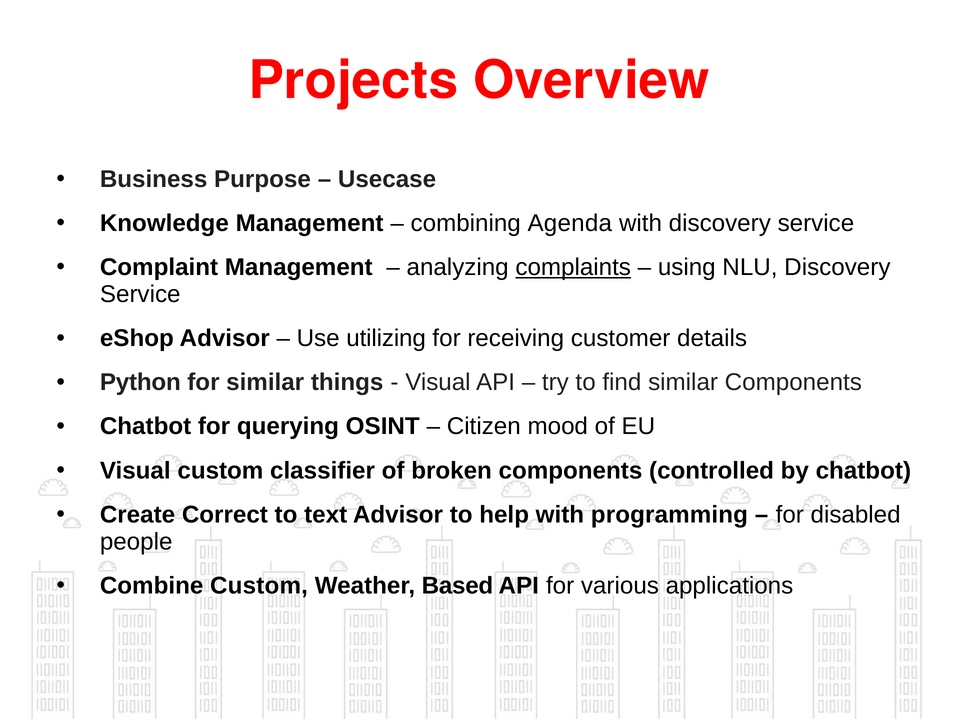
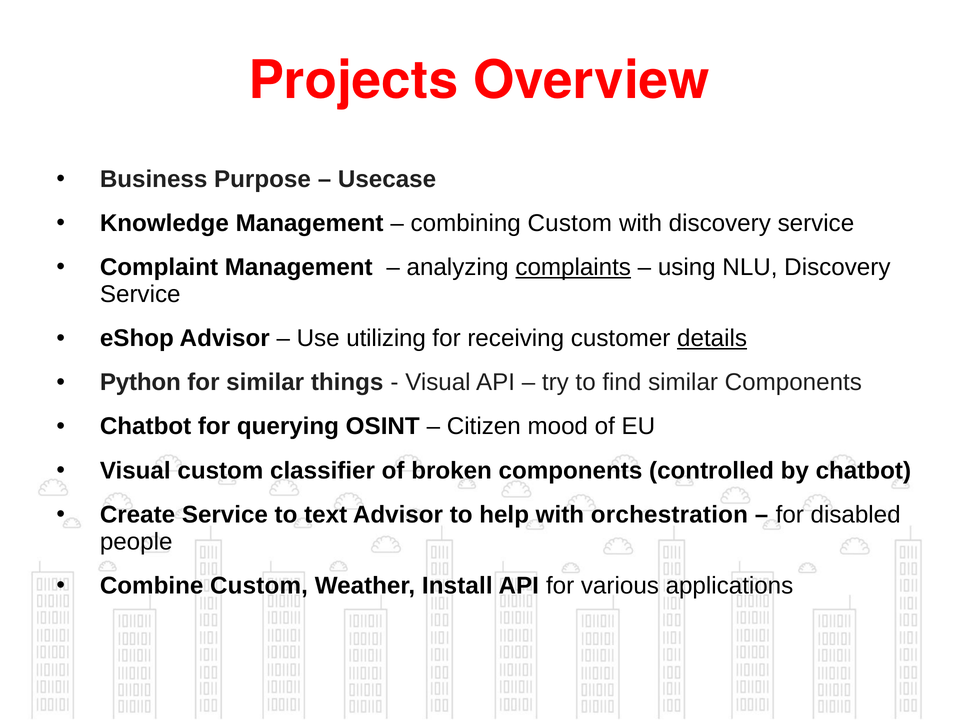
combining Agenda: Agenda -> Custom (570, 223)
details underline: none -> present (712, 338)
Create Correct: Correct -> Service (225, 514)
programming: programming -> orchestration (669, 514)
Based: Based -> Install (457, 585)
